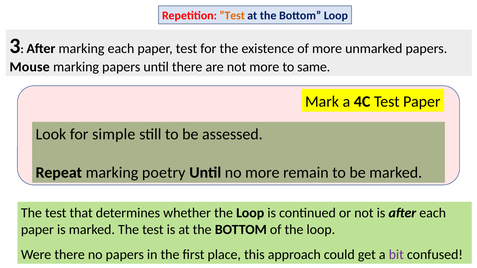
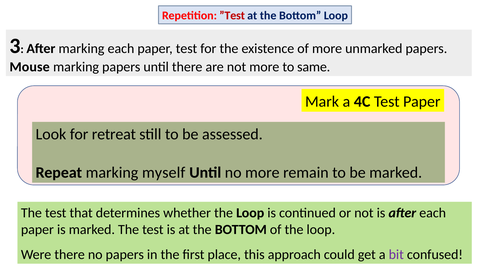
”Test colour: orange -> red (232, 16)
simple: simple -> retreat (114, 134)
poetry: poetry -> myself (164, 173)
